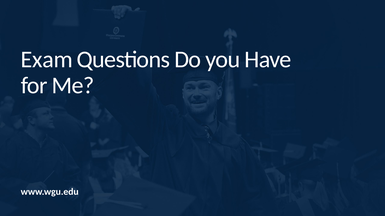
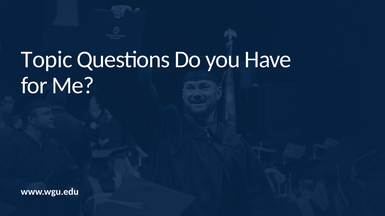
Exam: Exam -> Topic (47, 60)
